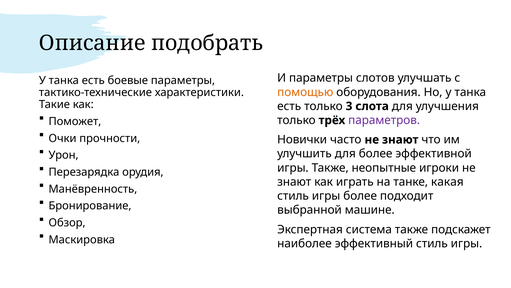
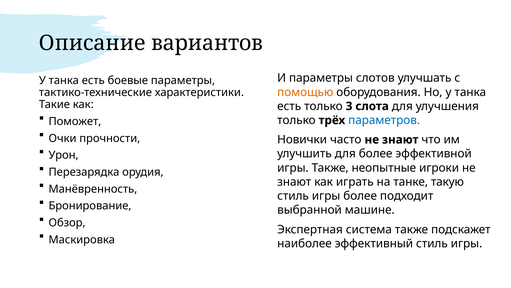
подобрать: подобрать -> вариантов (207, 43)
параметров colour: purple -> blue (384, 120)
какая: какая -> такую (447, 182)
